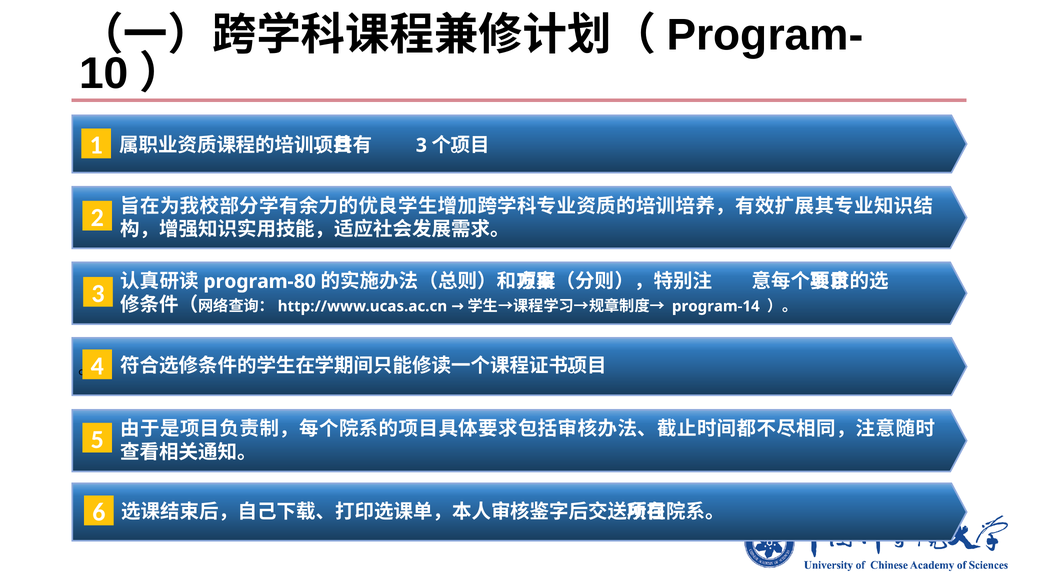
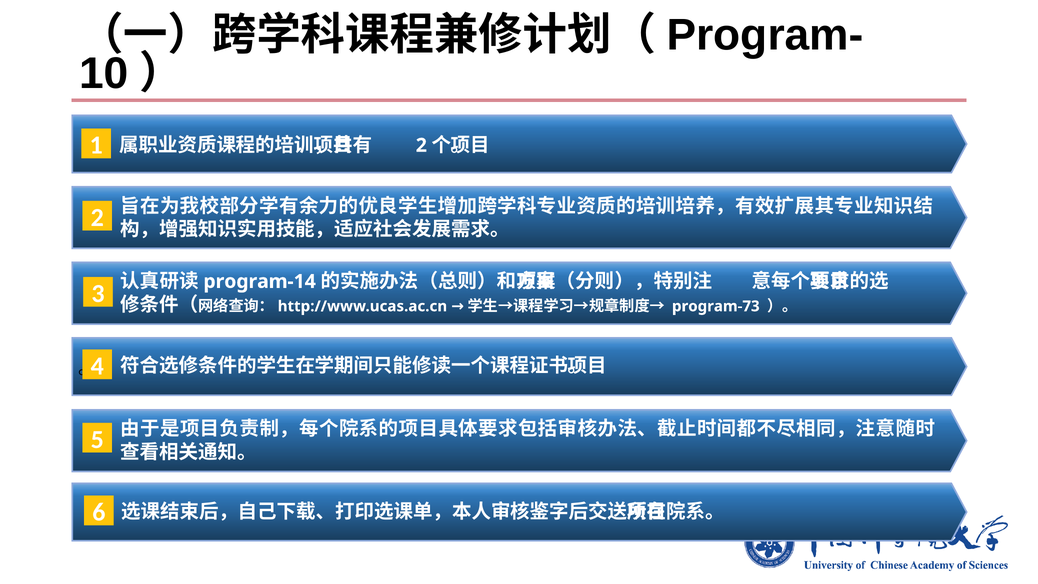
3: 3 -> 2 (421, 145)
program-80: program-80 -> program-14 (260, 281)
program-14: program-14 -> program-73 (716, 306)
